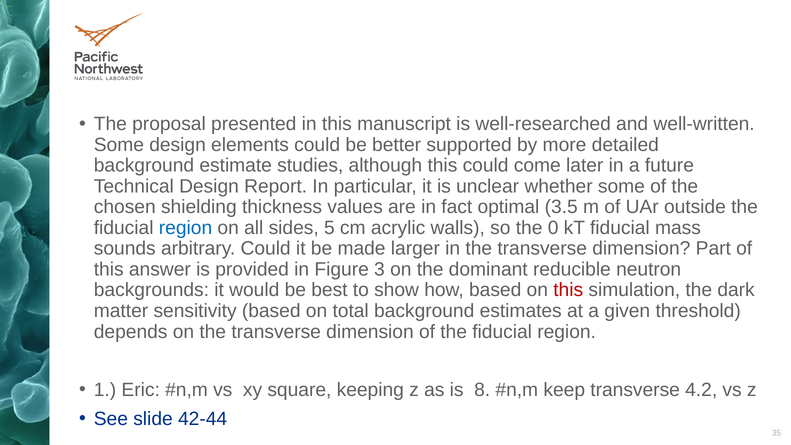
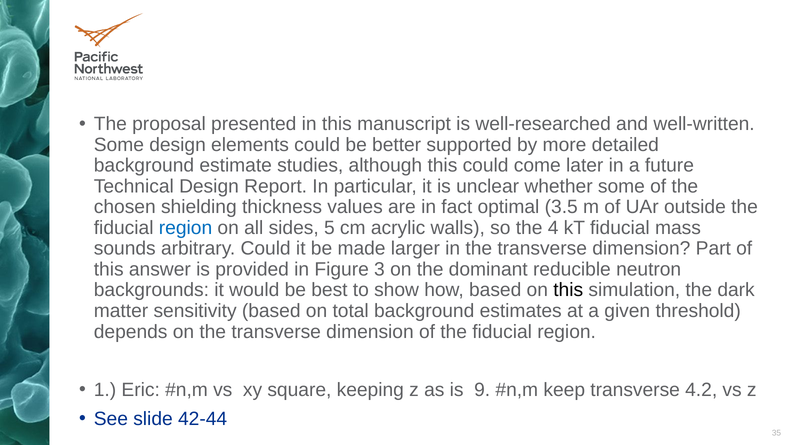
0: 0 -> 4 (553, 228)
this colour: red -> black (568, 290)
8: 8 -> 9 (482, 390)
